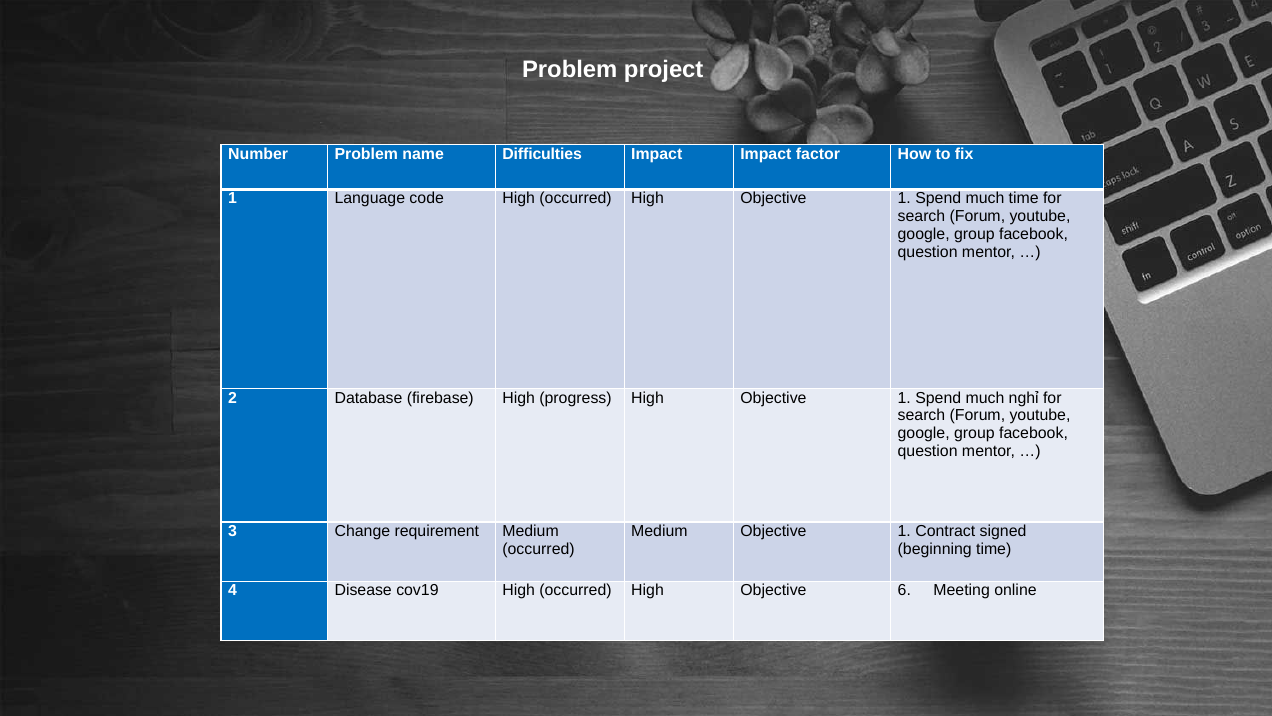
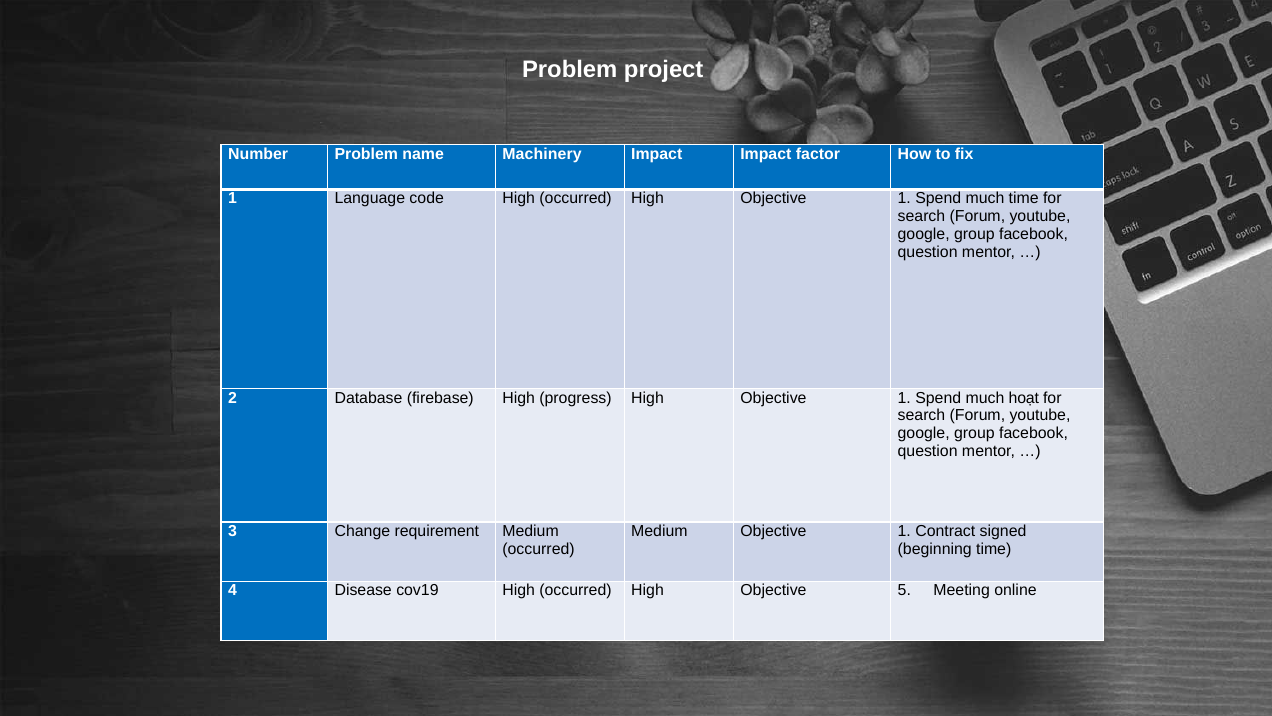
Difficulties: Difficulties -> Machinery (542, 154)
nghỉ: nghỉ -> hoạt (1024, 398)
6: 6 -> 5 (904, 590)
